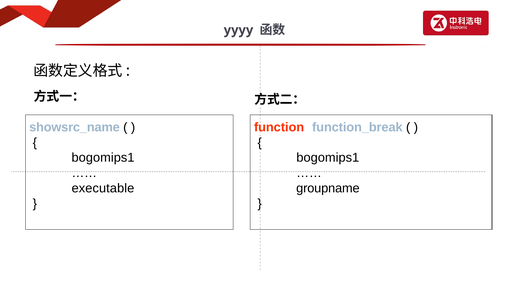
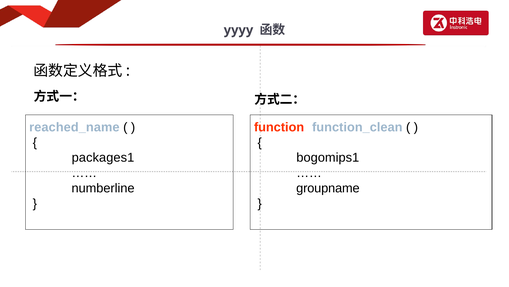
showsrc_name: showsrc_name -> reached_name (74, 127)
function_break: function_break -> function_clean (357, 127)
bogomips1: bogomips1 -> packages1 (103, 157)
executable: executable -> numberline (103, 188)
